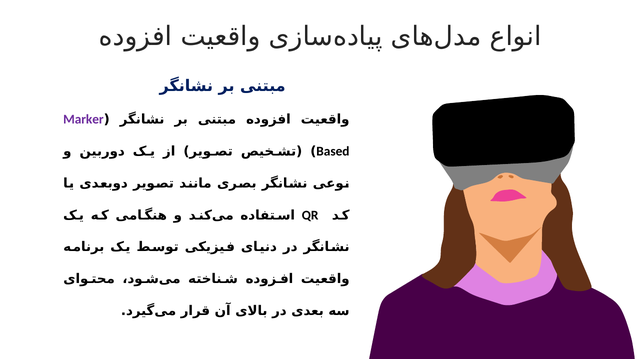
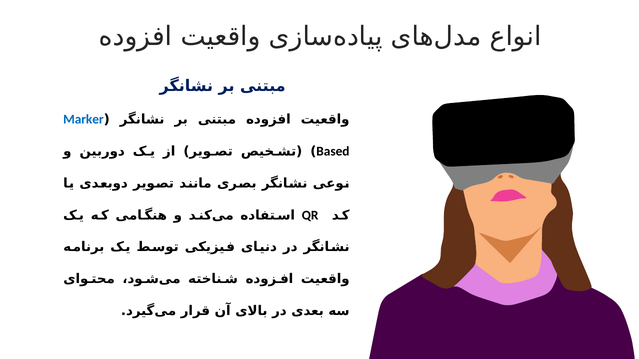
Marker colour: purple -> blue (83, 120)
